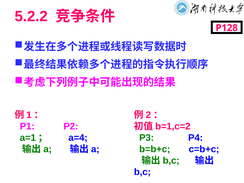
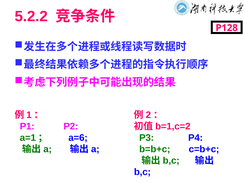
a=4: a=4 -> a=6 (78, 138)
